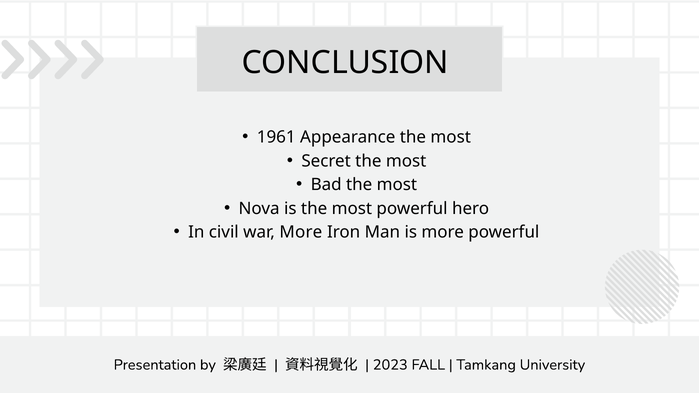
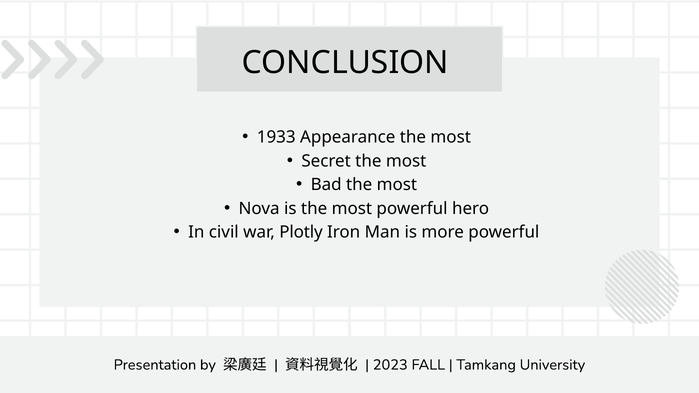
1961: 1961 -> 1933 (276, 137)
war More: More -> Plotly (301, 232)
